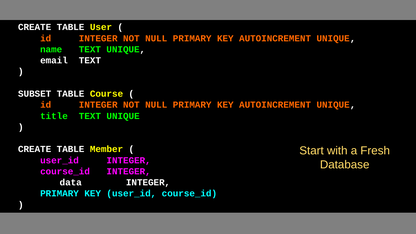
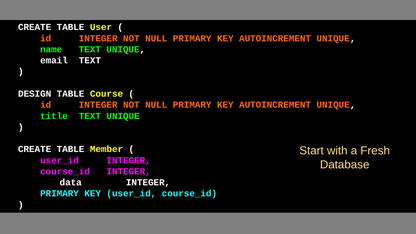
SUBSET: SUBSET -> DESIGN (35, 94)
